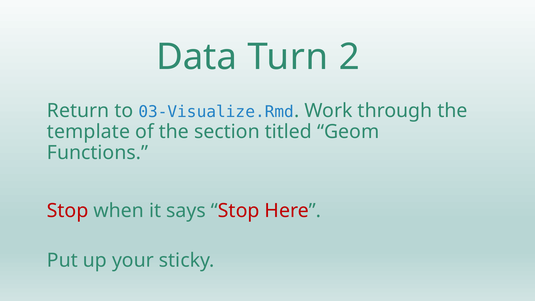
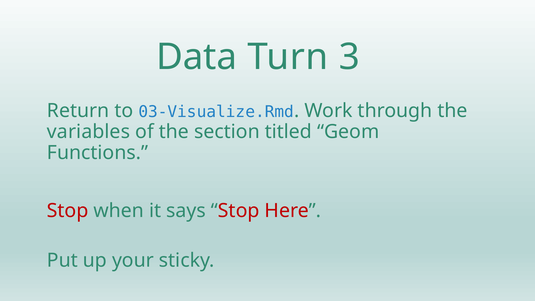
2: 2 -> 3 (349, 57)
template: template -> variables (89, 132)
